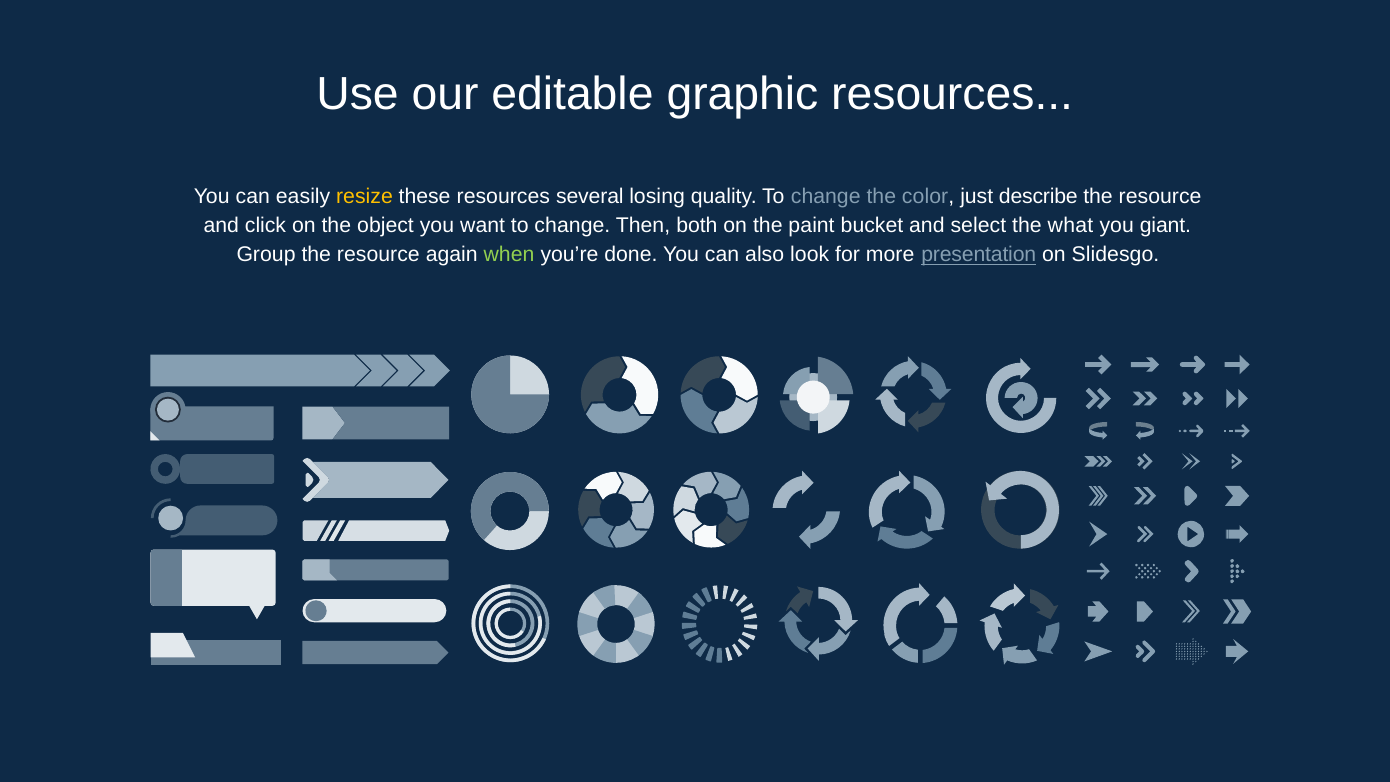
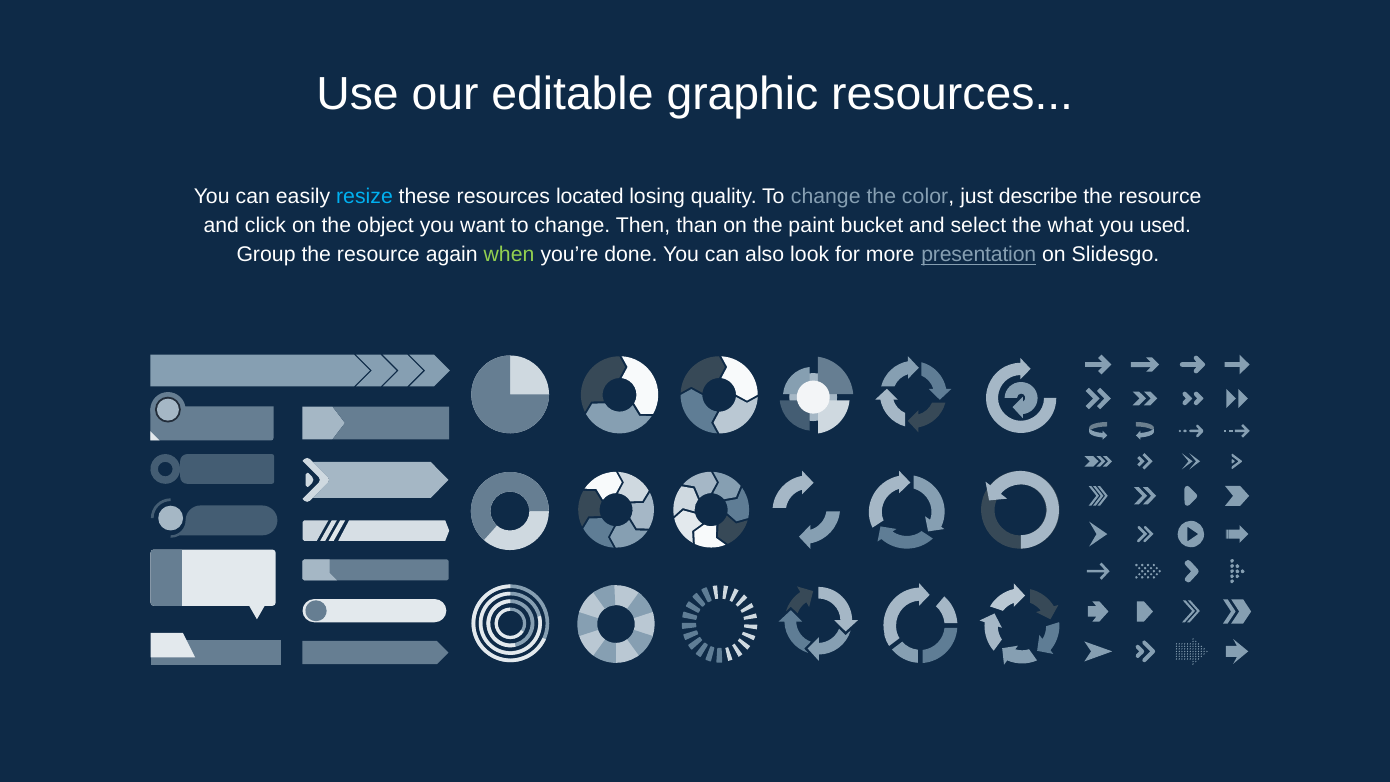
resize colour: yellow -> light blue (365, 196)
several: several -> located (590, 196)
both: both -> than (697, 226)
giant: giant -> used (1165, 226)
